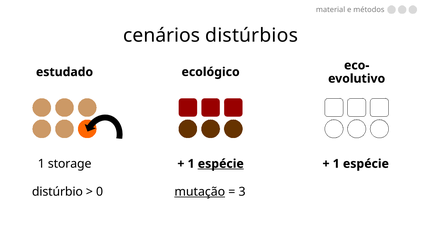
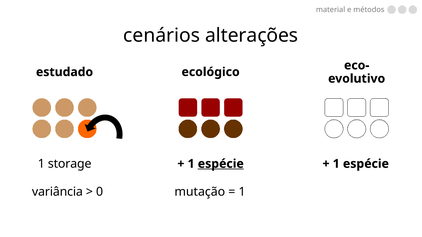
distúrbios: distúrbios -> alterações (252, 35)
distúrbio: distúrbio -> variância (57, 192)
mutação underline: present -> none (200, 192)
3: 3 -> 1 (242, 192)
